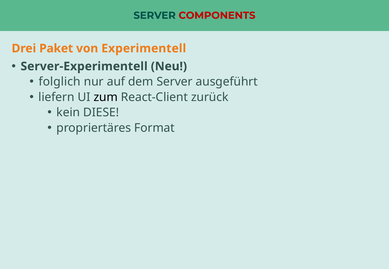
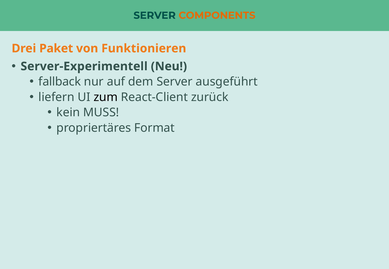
COMPONENTS colour: red -> orange (217, 15)
Experimentell: Experimentell -> Funktionieren (144, 48)
folglich: folglich -> fallback (60, 82)
DIESE: DIESE -> MUSS (101, 113)
